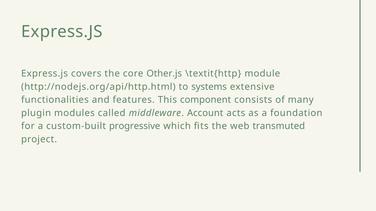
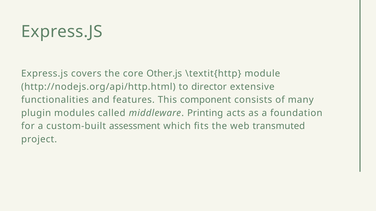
systems: systems -> director (209, 87)
Account: Account -> Printing (205, 113)
progressive: progressive -> assessment (135, 126)
